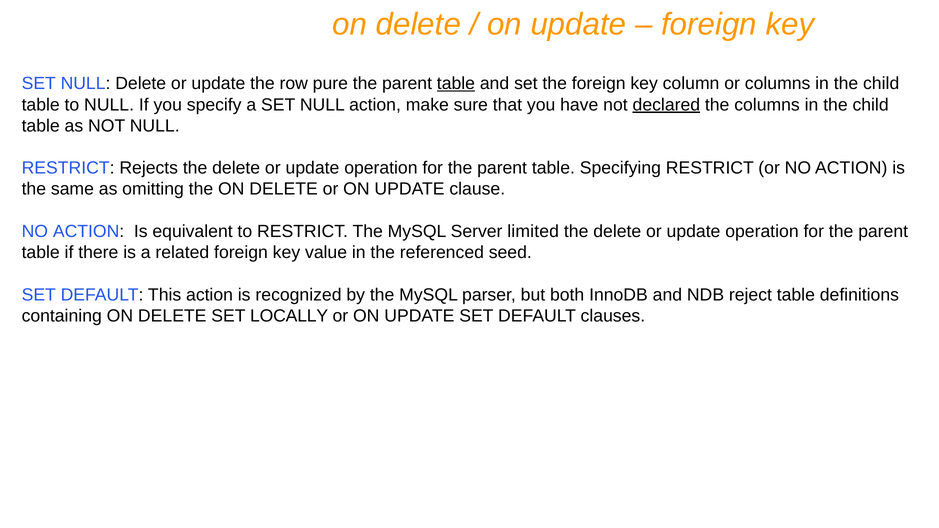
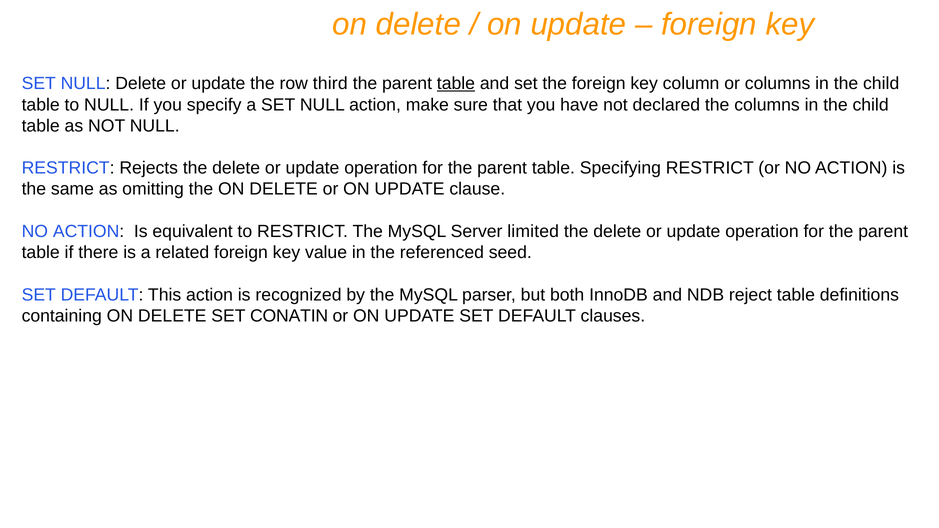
pure: pure -> third (330, 84)
declared underline: present -> none (666, 105)
LOCALLY: LOCALLY -> CONATIN (289, 316)
